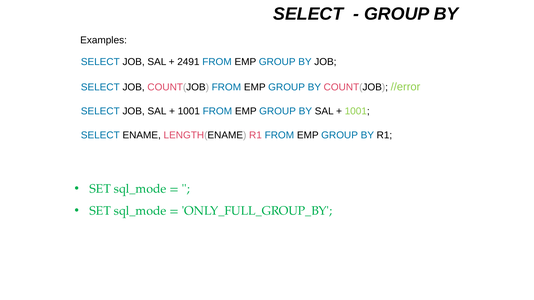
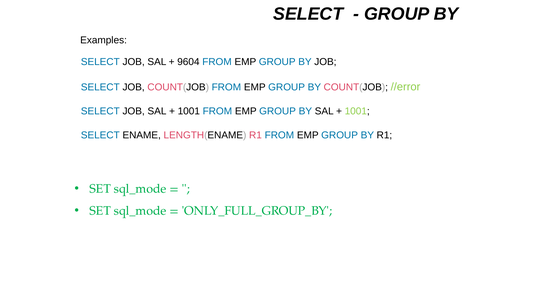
2491: 2491 -> 9604 (188, 62)
